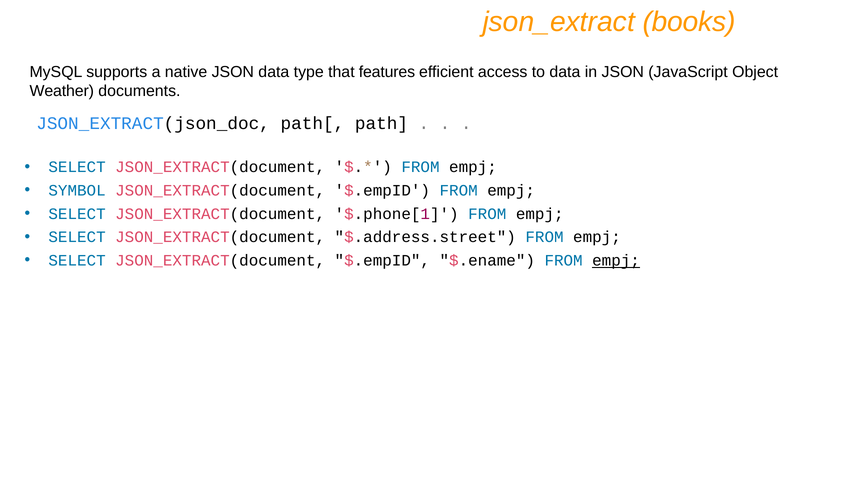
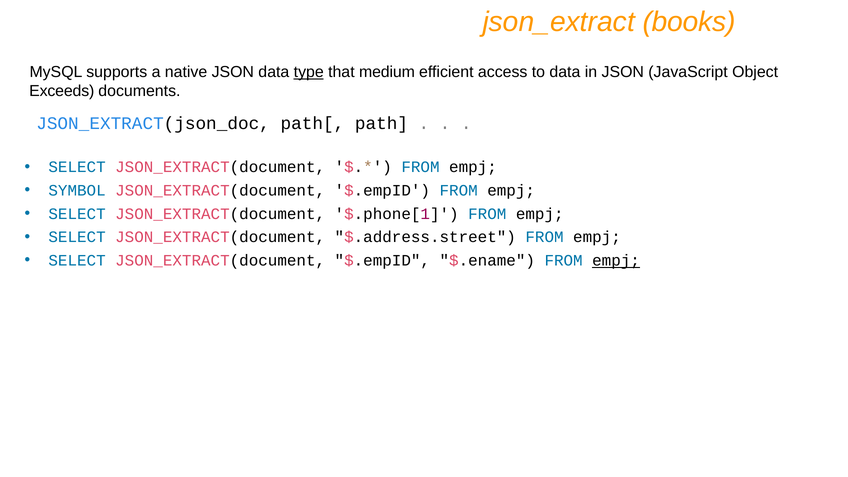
type underline: none -> present (309, 72)
features: features -> medium (387, 72)
Weather: Weather -> Exceeds (62, 91)
